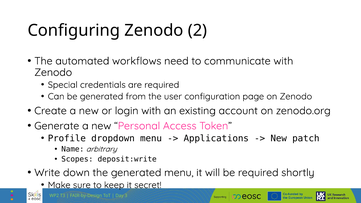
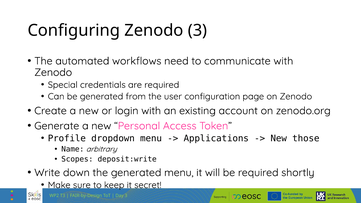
Zenodo 2: 2 -> 3 (198, 30)
patch: patch -> those (306, 138)
